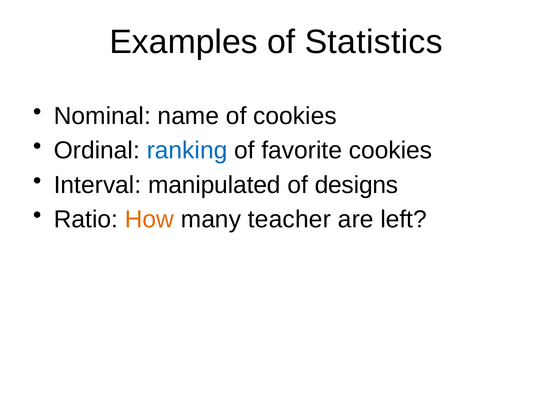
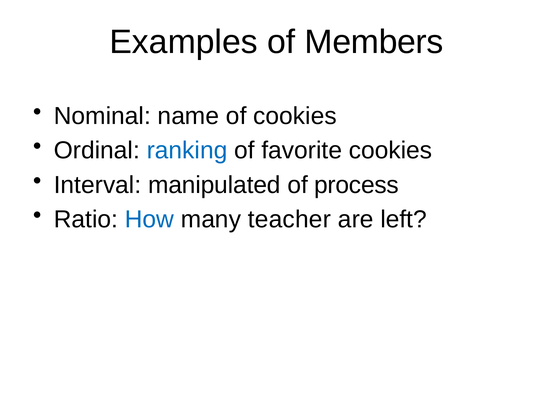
Statistics: Statistics -> Members (374, 42)
designs: designs -> process (356, 185)
How colour: orange -> blue (149, 219)
